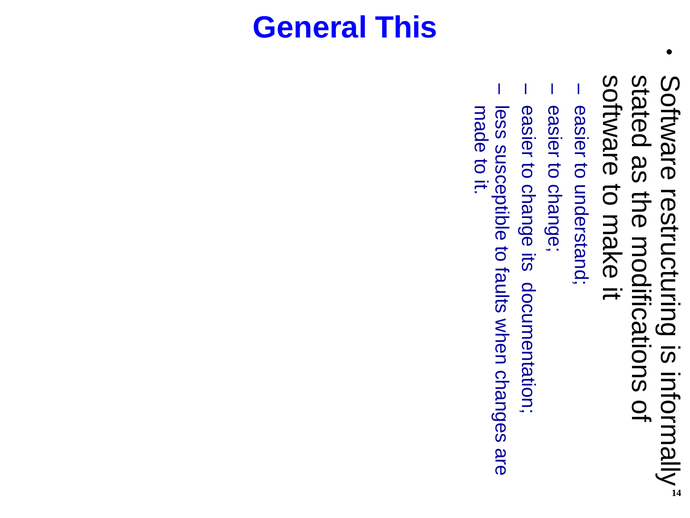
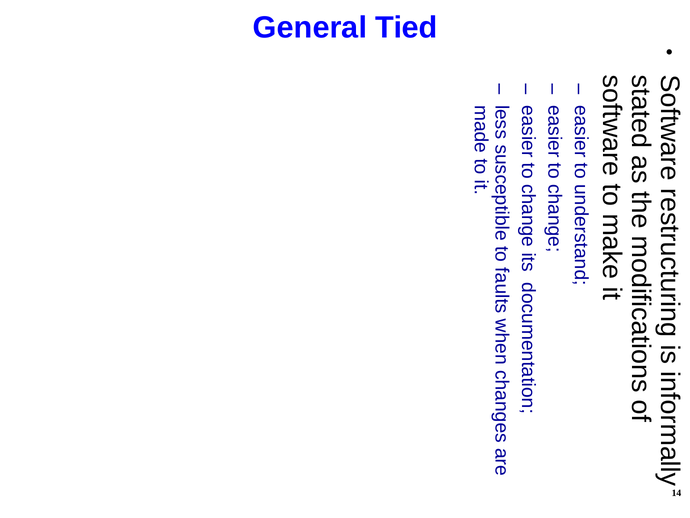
This: This -> Tied (406, 27)
